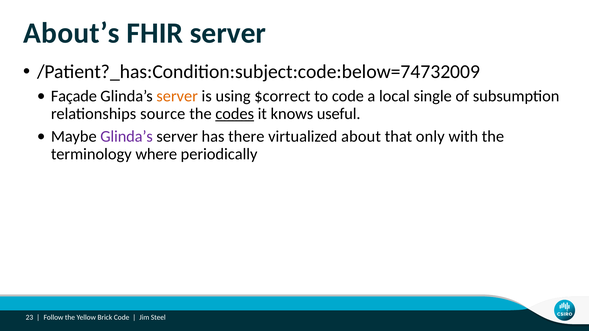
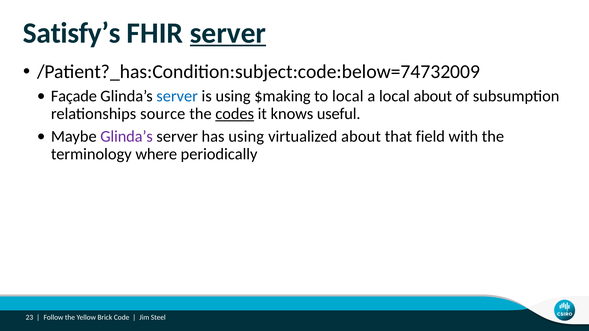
About’s: About’s -> Satisfy’s (72, 33)
server underline: none -> present (228, 33)
server colour: orange -> blue (177, 96)
$correct: $correct -> $making (282, 96)
to code: code -> local (348, 96)
local single: single -> about (433, 96)
has there: there -> using (246, 136)
only: only -> field (430, 136)
